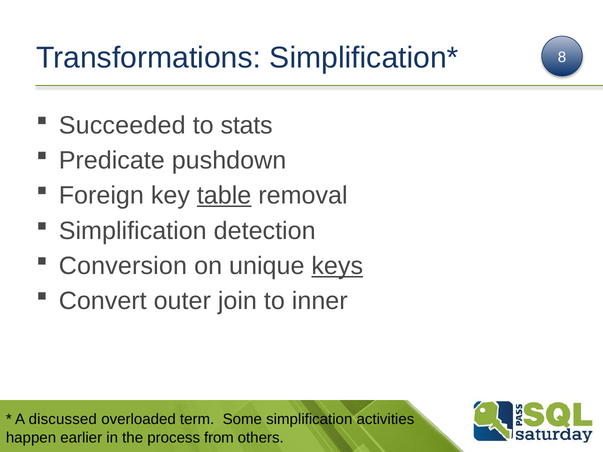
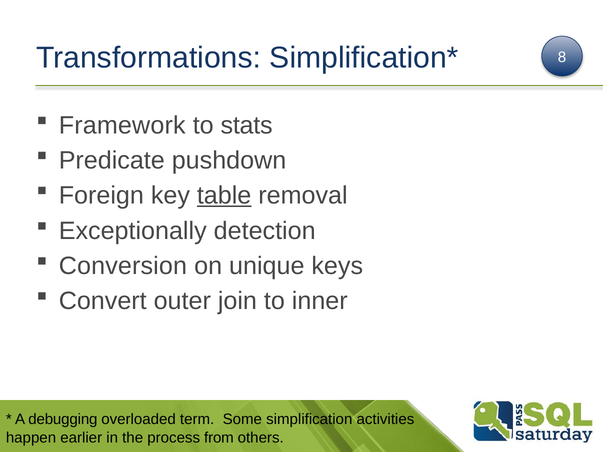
Succeeded: Succeeded -> Framework (122, 125)
Simplification: Simplification -> Exceptionally (133, 231)
keys underline: present -> none (337, 266)
discussed: discussed -> debugging (63, 420)
